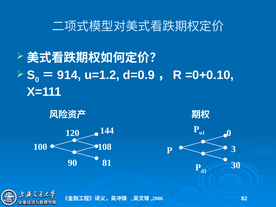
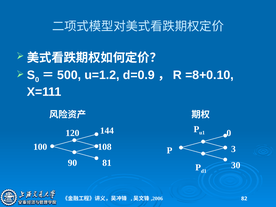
914: 914 -> 500 (69, 75)
=0+0.10: =0+0.10 -> =8+0.10 (209, 75)
